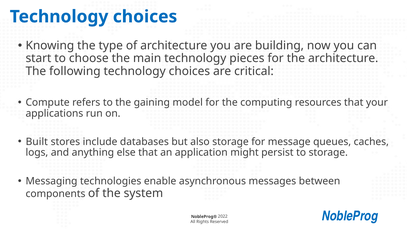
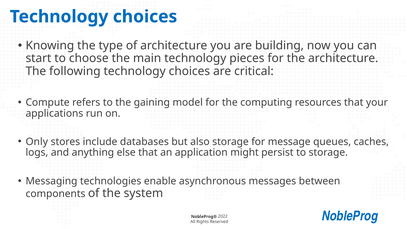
Built: Built -> Only (37, 142)
